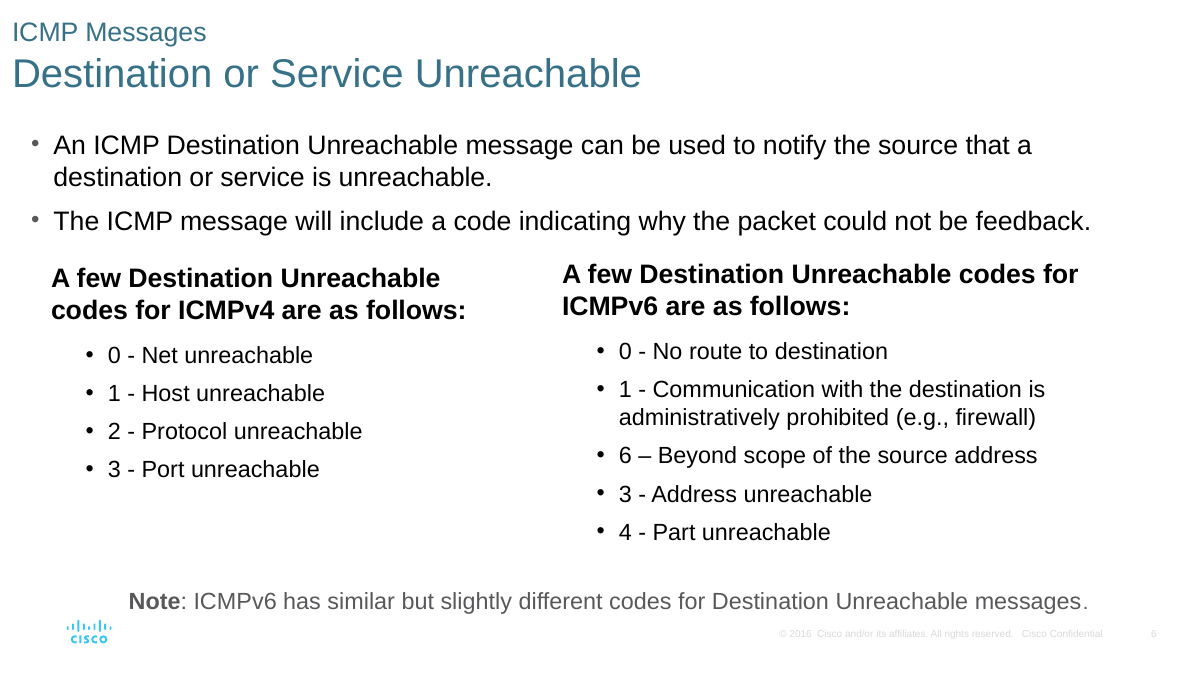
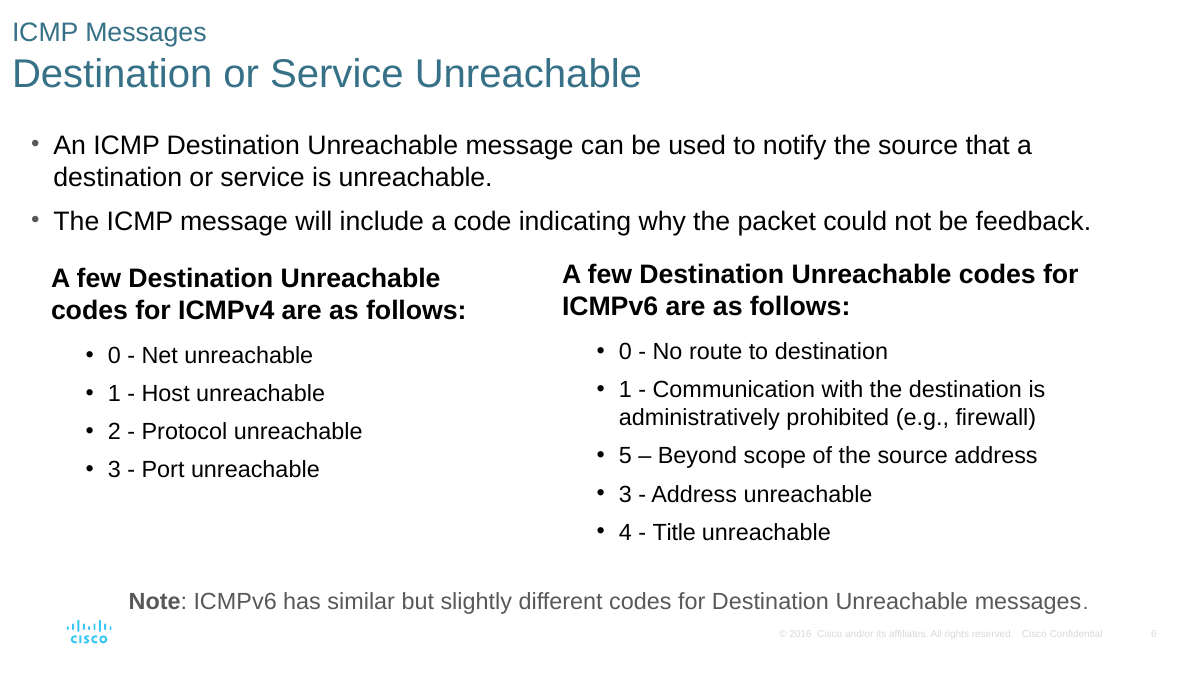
6: 6 -> 5 (625, 456)
Part: Part -> Title (674, 533)
